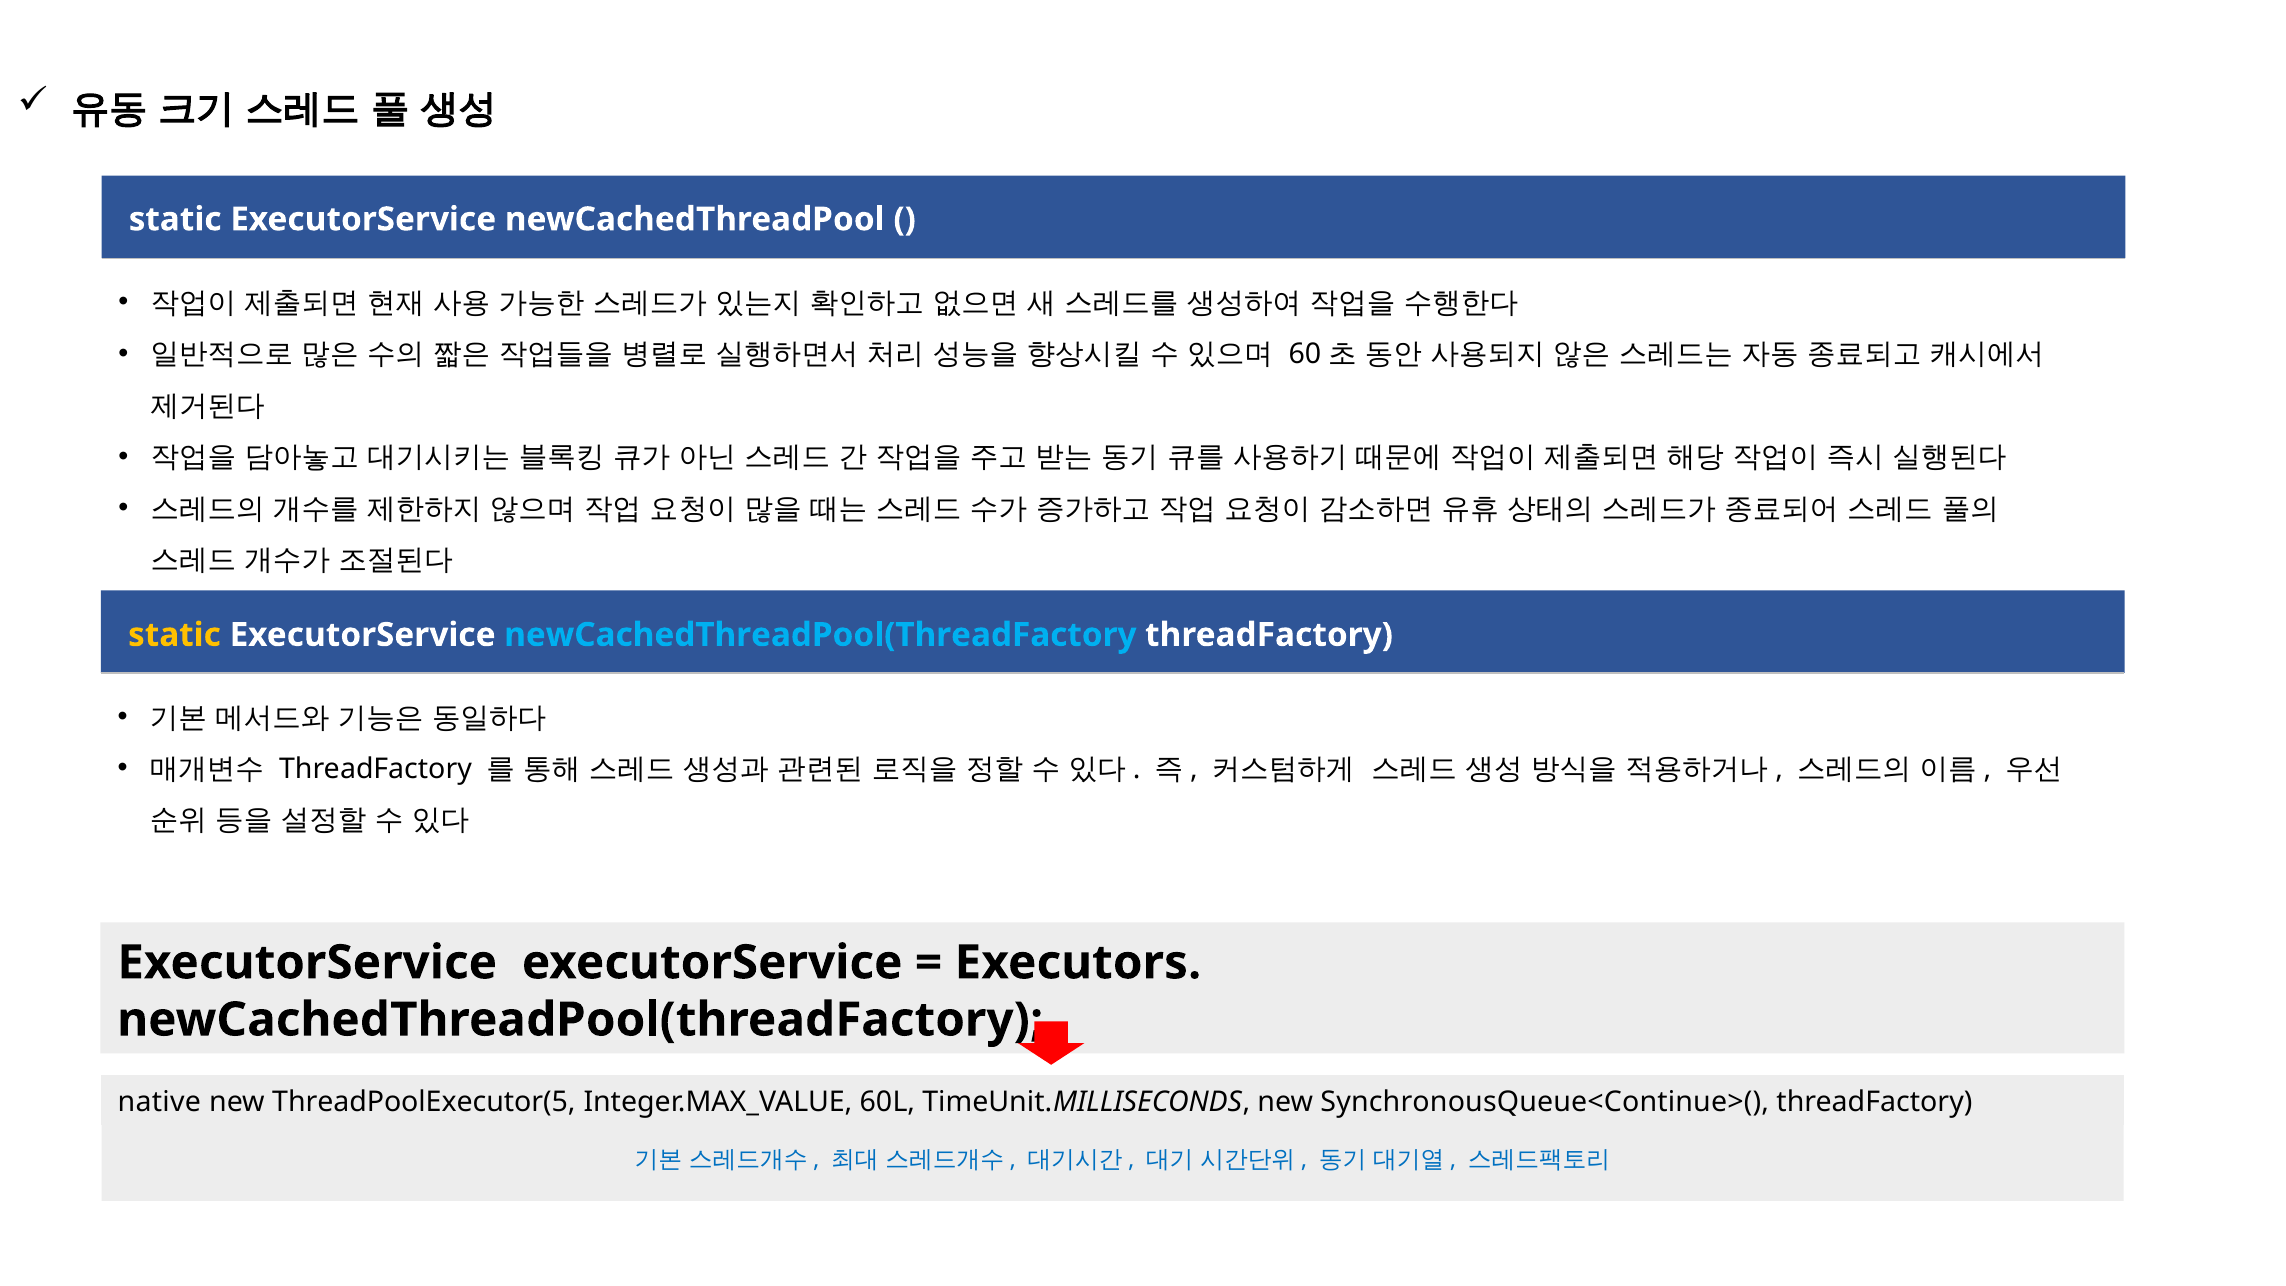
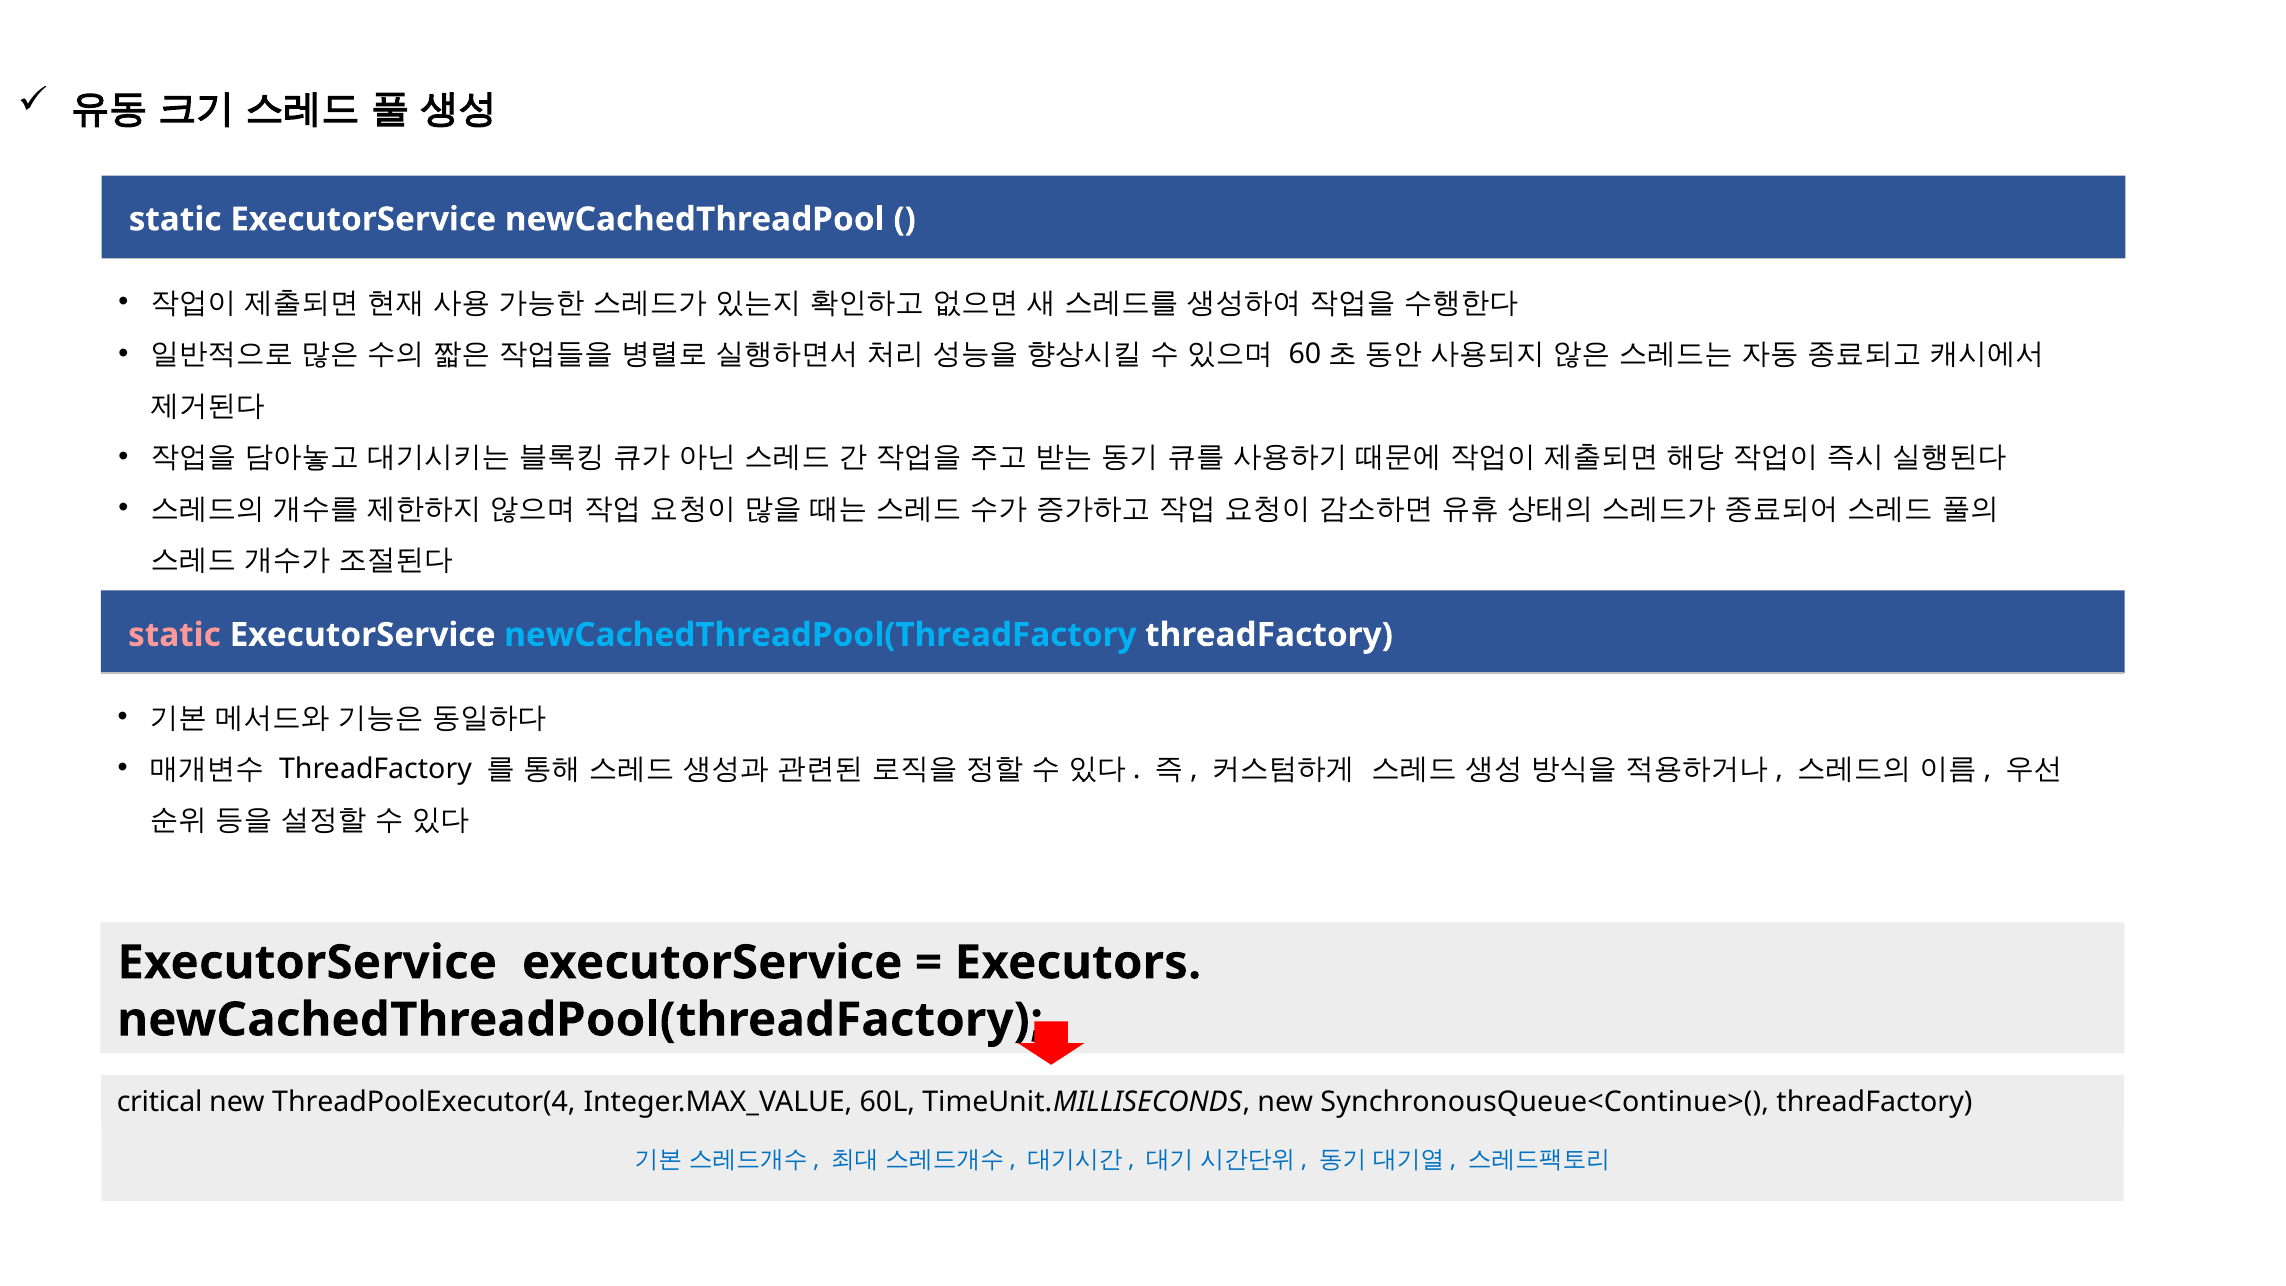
static colour: yellow -> pink (174, 635)
native: native -> critical (160, 1102)
ThreadPoolExecutor(5: ThreadPoolExecutor(5 -> ThreadPoolExecutor(4 (424, 1102)
